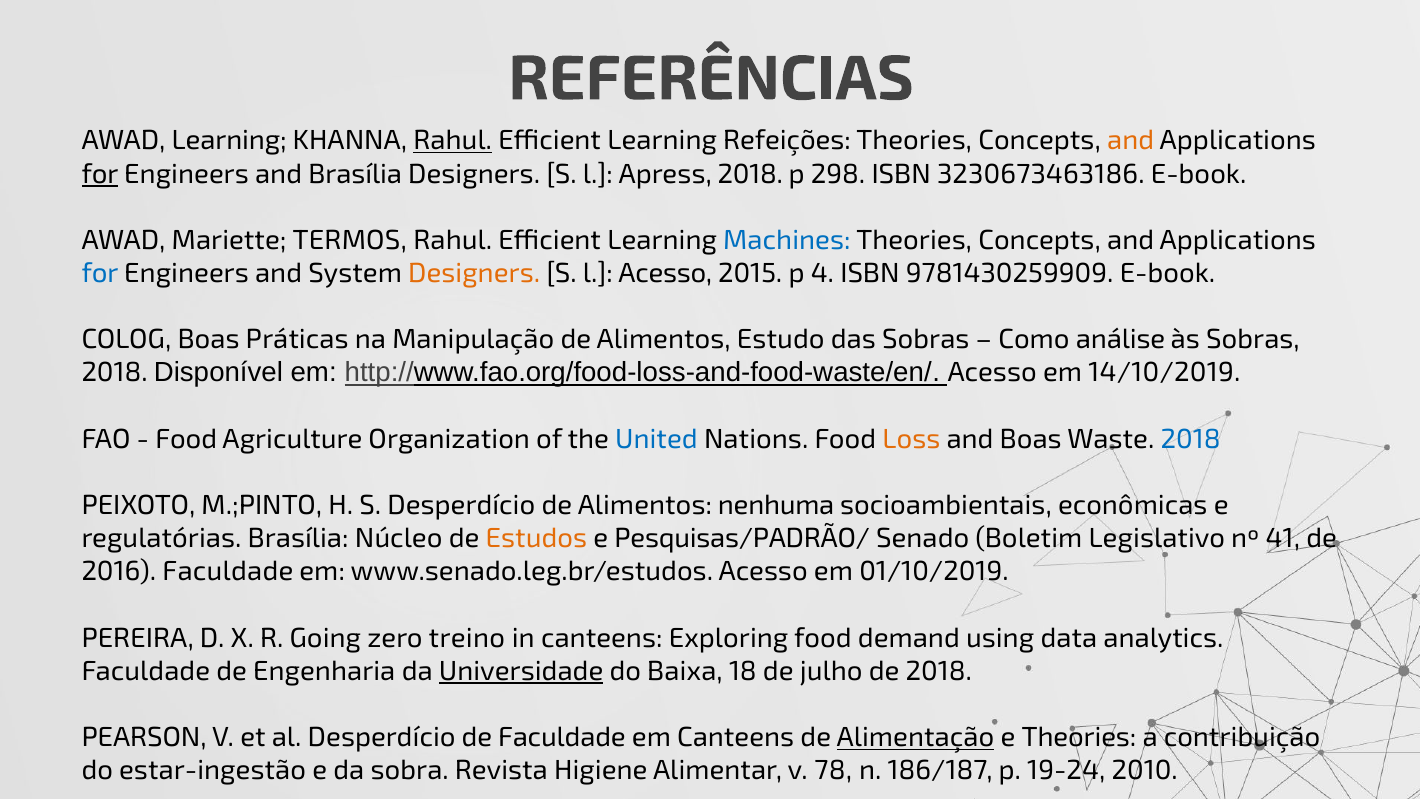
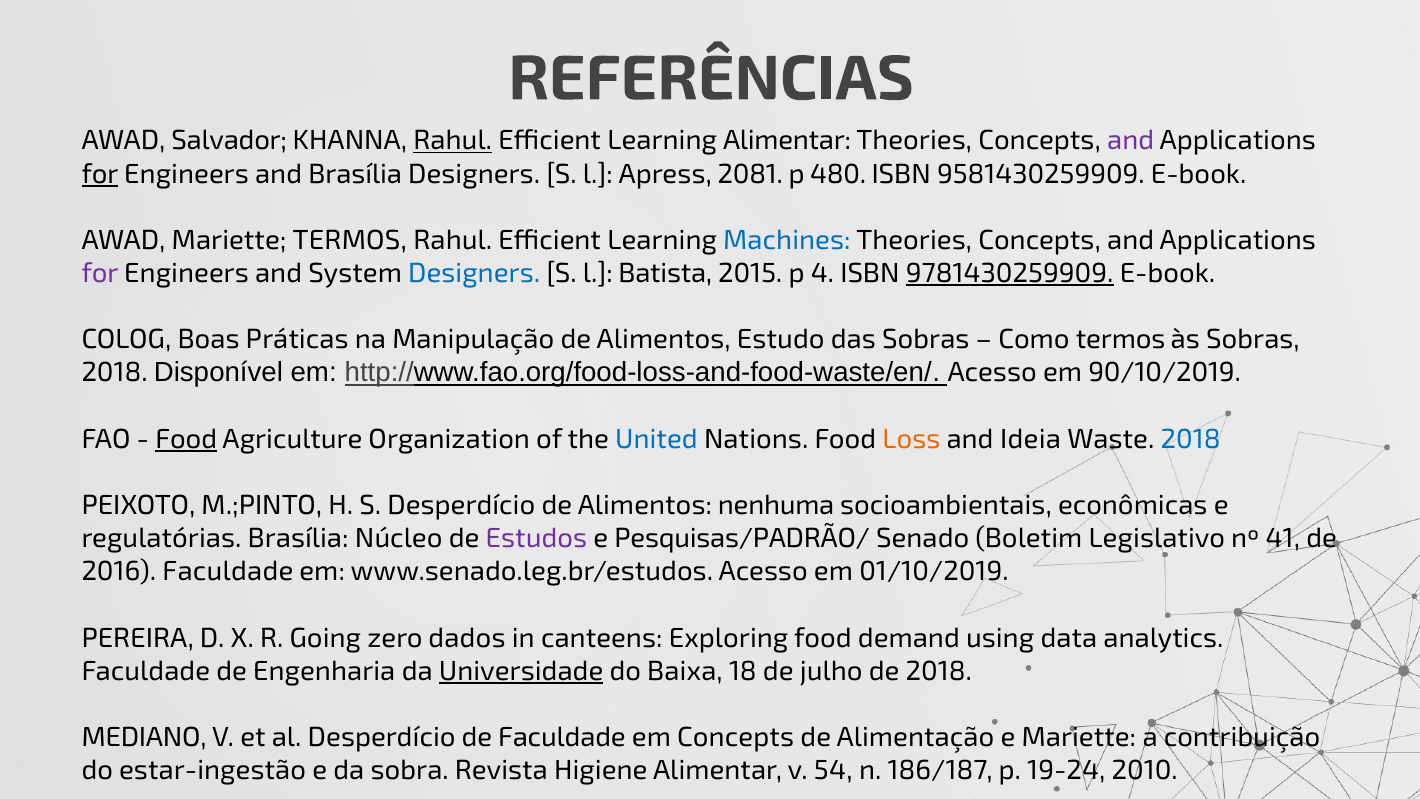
AWAD Learning: Learning -> Salvador (229, 141)
Learning Refeições: Refeições -> Alimentar (787, 141)
and colour: orange -> purple (1131, 141)
Apress 2018: 2018 -> 2081 (750, 174)
298: 298 -> 480 (838, 174)
3230673463186: 3230673463186 -> 9581430259909 (1041, 174)
for colour: blue -> purple (100, 273)
Designers colour: orange -> blue (474, 273)
l Acesso: Acesso -> Batista (665, 273)
9781430259909 underline: none -> present (1010, 273)
Como análise: análise -> termos (1121, 340)
14/10/2019: 14/10/2019 -> 90/10/2019 (1165, 373)
Food underline: none -> present (186, 439)
and Boas: Boas -> Ideia (1031, 439)
Estudos colour: orange -> purple (536, 539)
treino: treino -> dados (467, 638)
PEARSON: PEARSON -> MEDIANO (144, 737)
em Canteens: Canteens -> Concepts (736, 737)
Alimentação underline: present -> none (915, 737)
e Theories: Theories -> Mariette (1079, 737)
78: 78 -> 54 (833, 771)
